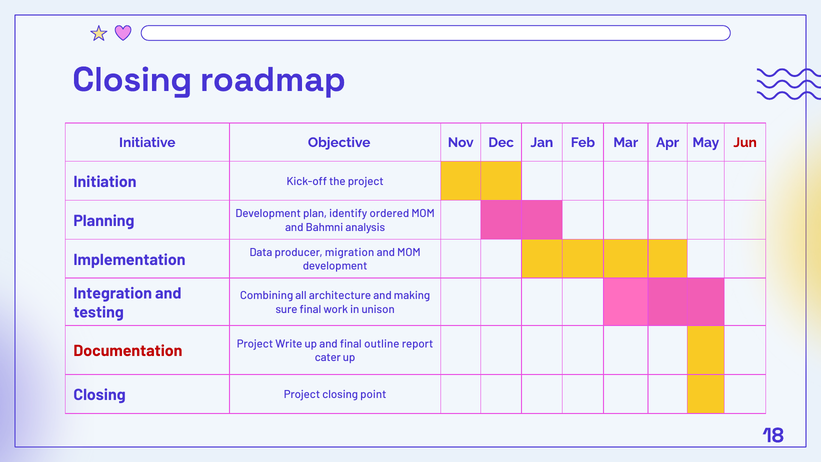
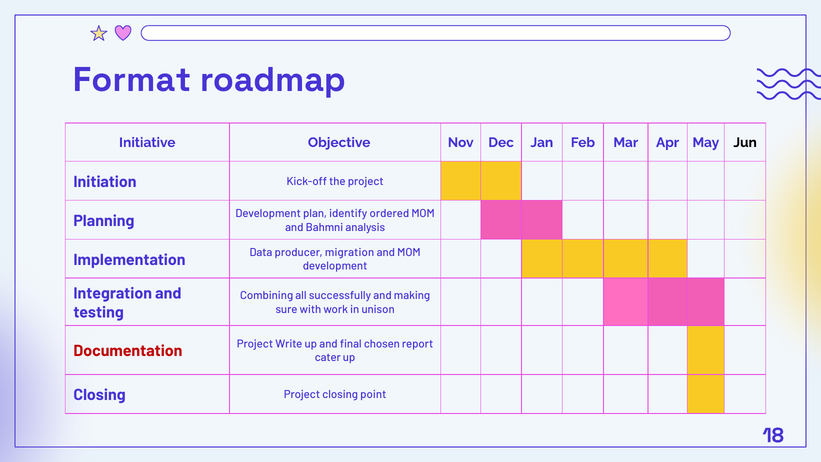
Closing: Closing -> Format (132, 80)
Jun colour: red -> black (745, 142)
architecture: architecture -> successfully (340, 296)
sure final: final -> with (310, 309)
outline: outline -> chosen (382, 344)
